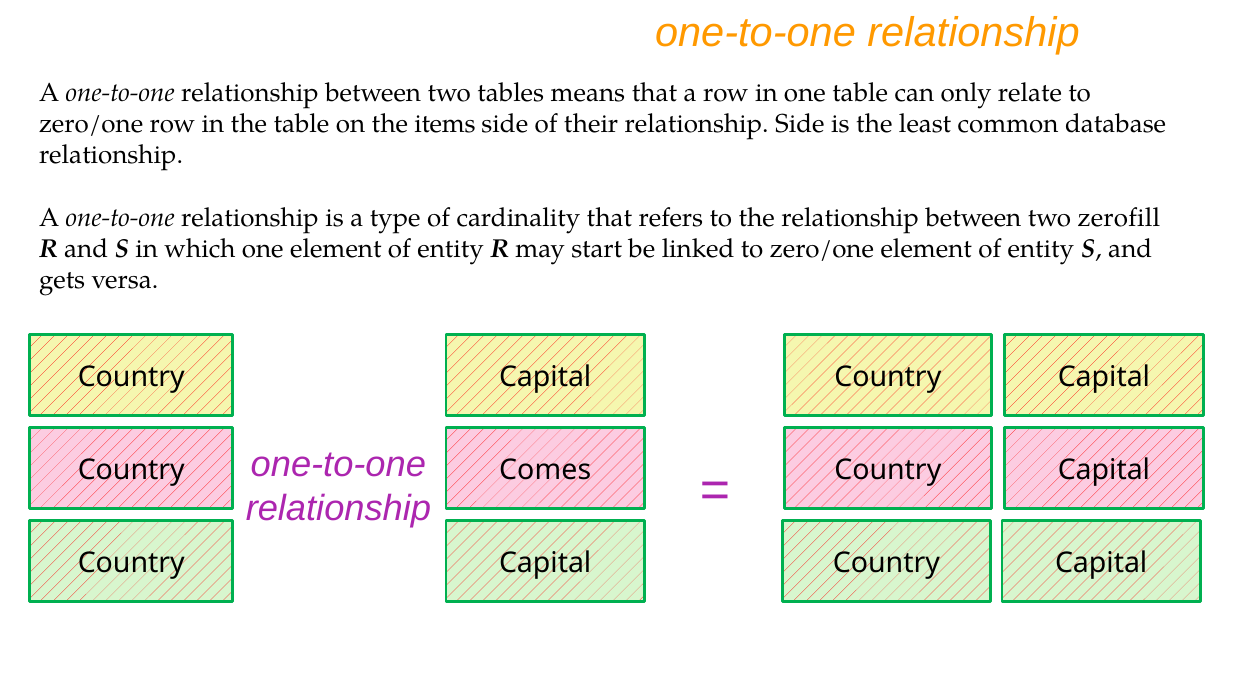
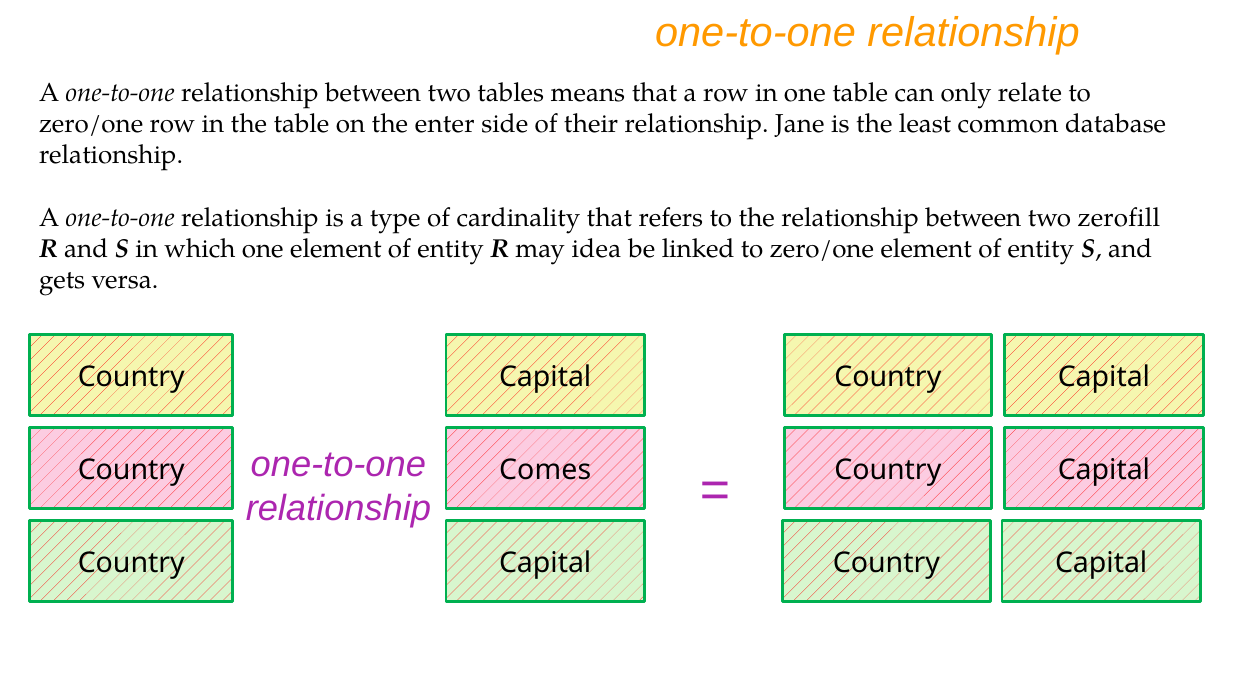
items: items -> enter (445, 124)
relationship Side: Side -> Jane (800, 124)
start: start -> idea (596, 249)
